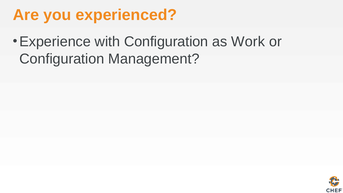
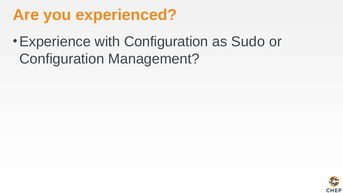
Work: Work -> Sudo (248, 42)
